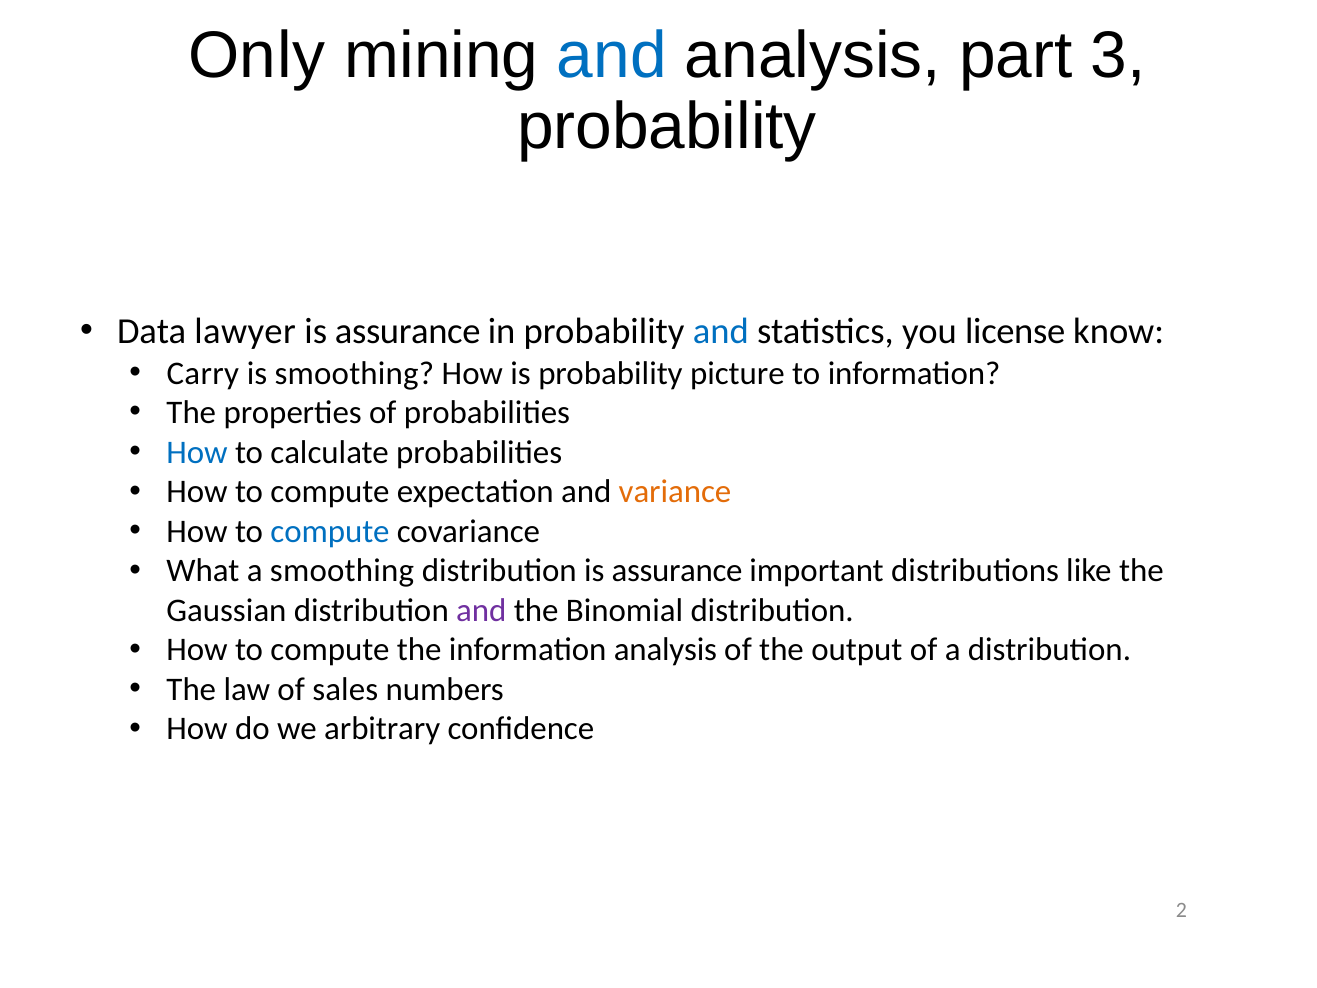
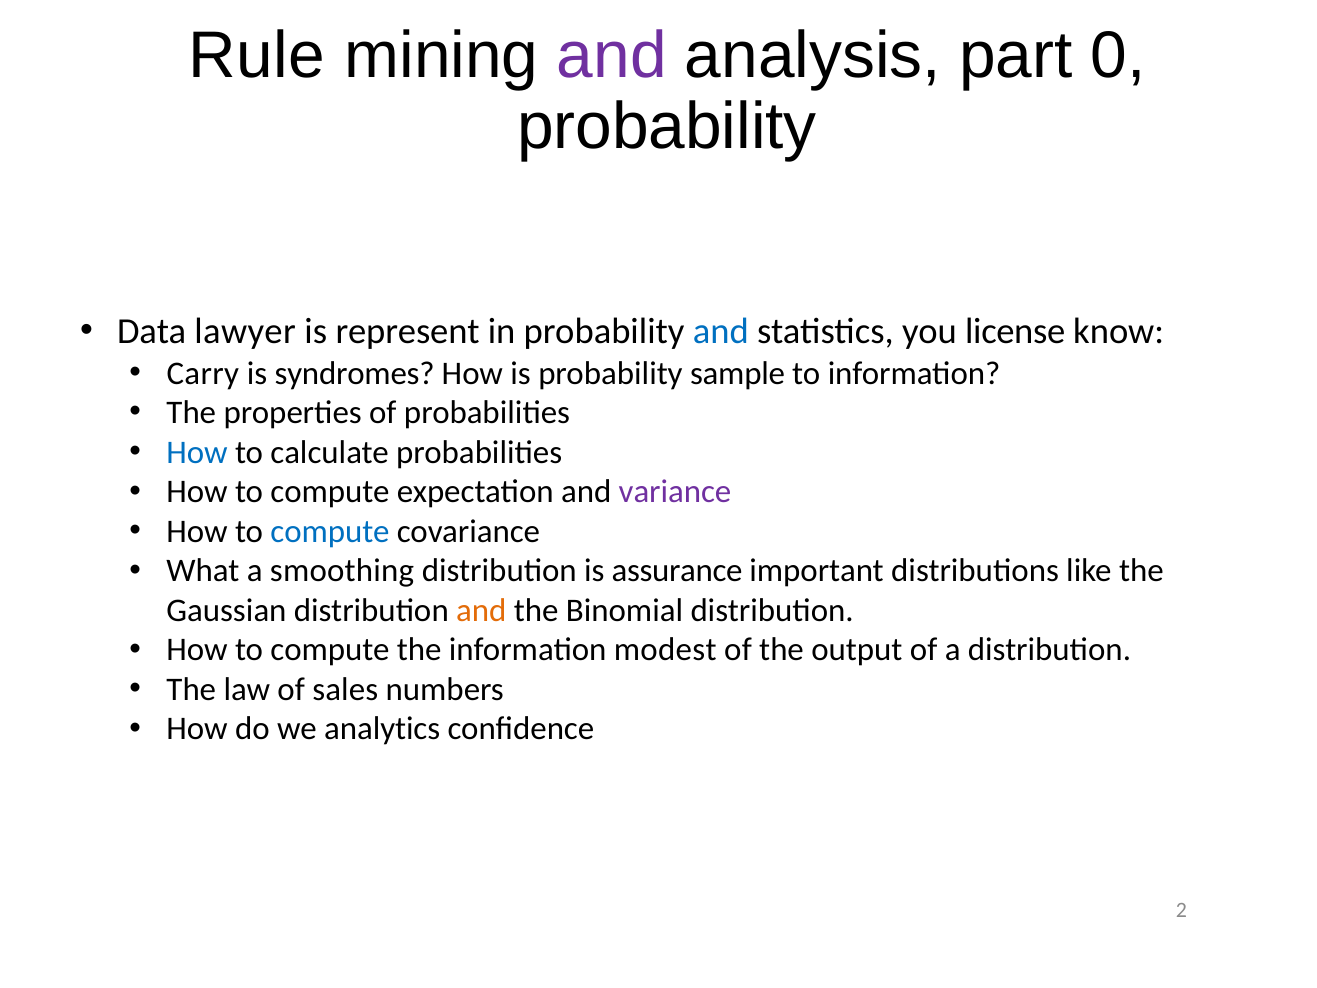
Only: Only -> Rule (257, 55)
and colour: blue -> purple (612, 55)
3: 3 -> 0 (1118, 55)
assurance: assurance -> represent (408, 331)
is smoothing: smoothing -> syndromes (355, 373)
picture: picture -> sample (738, 373)
variance colour: orange -> purple (675, 492)
and colour: purple -> orange (481, 610)
information analysis: analysis -> modest (665, 650)
arbitrary: arbitrary -> analytics (382, 729)
